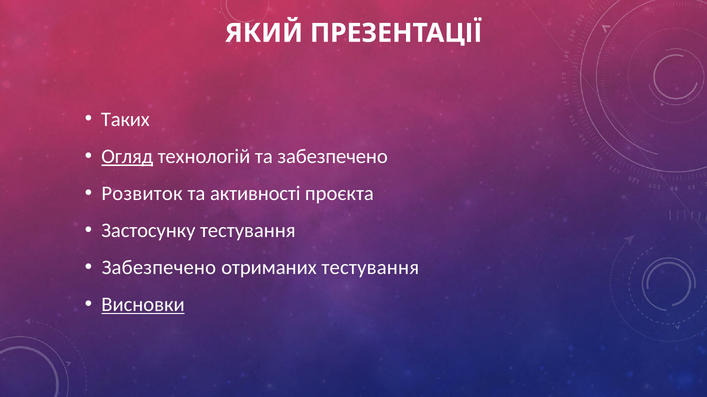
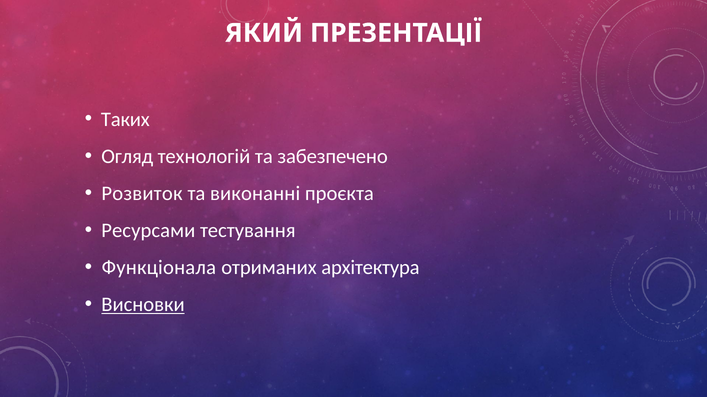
Огляд underline: present -> none (127, 157)
активності: активності -> виконанні (255, 194)
Застосунку: Застосунку -> Ресурсами (148, 231)
Забезпечено: Забезпечено -> Функціонала (159, 268)
отриманих тестування: тестування -> архітектура (370, 268)
